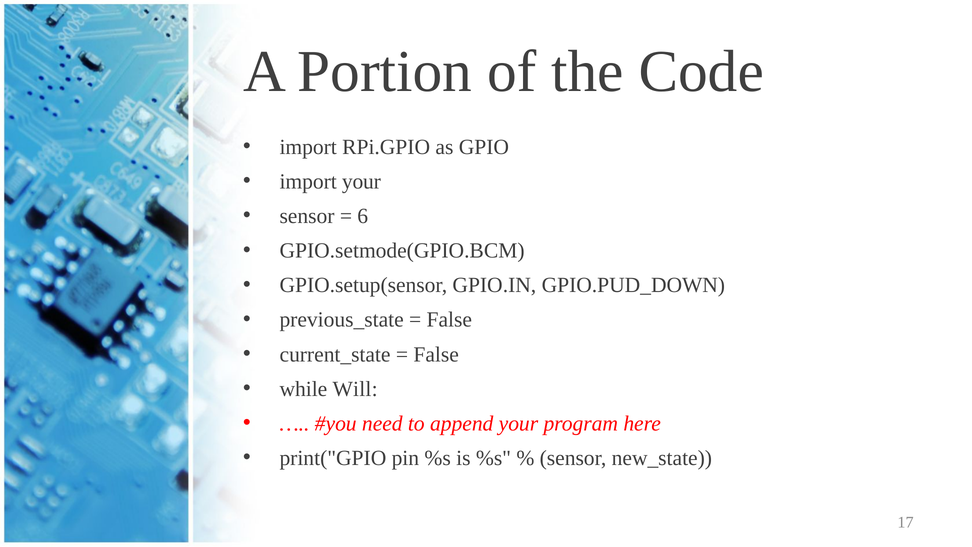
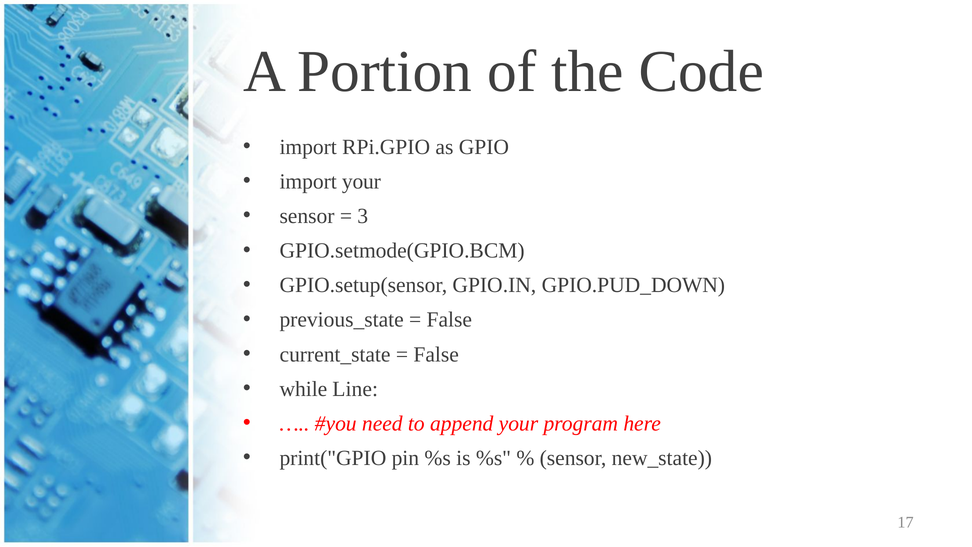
6: 6 -> 3 (363, 216)
Will: Will -> Line (355, 389)
